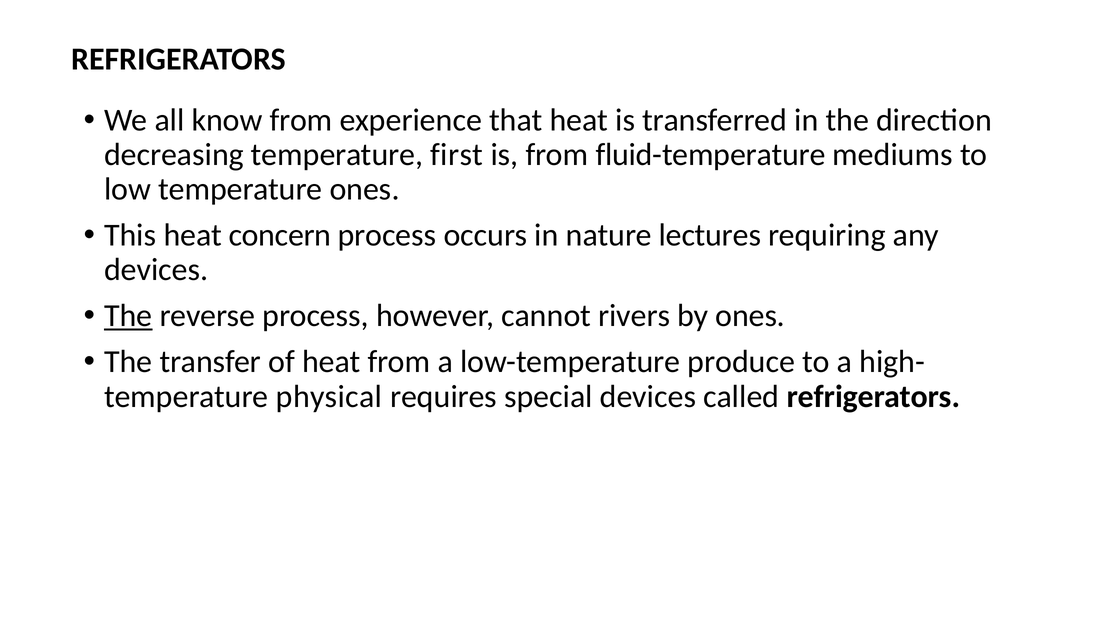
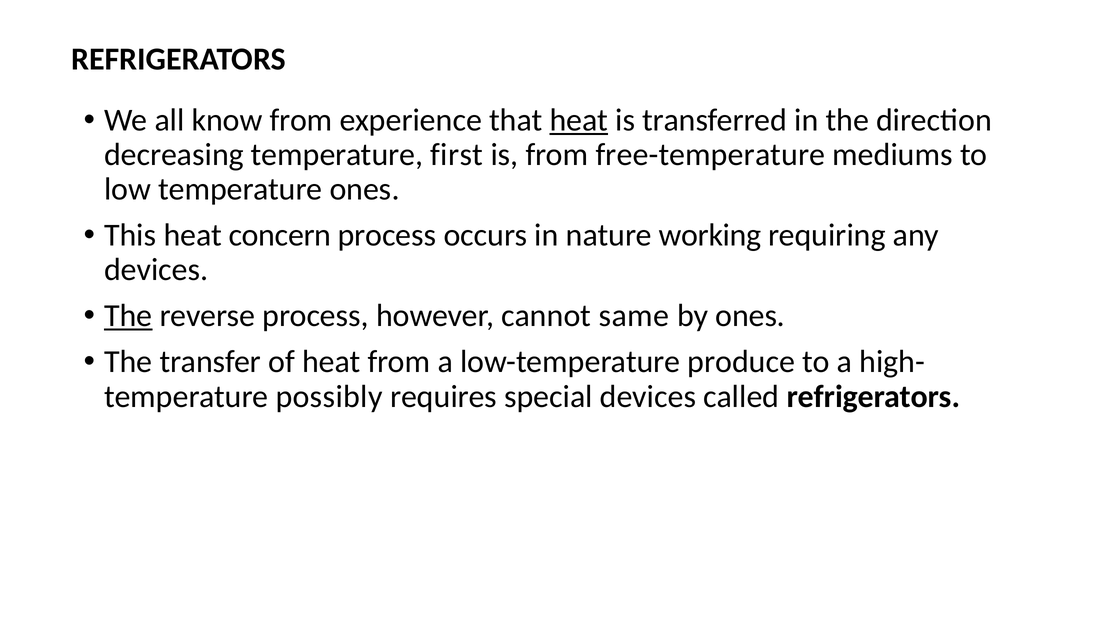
heat underline: none -> present (579, 120)
fluid-temperature: fluid-temperature -> free-temperature (710, 155)
lectures: lectures -> working (710, 235)
rivers: rivers -> same (634, 316)
physical: physical -> possibly (329, 397)
